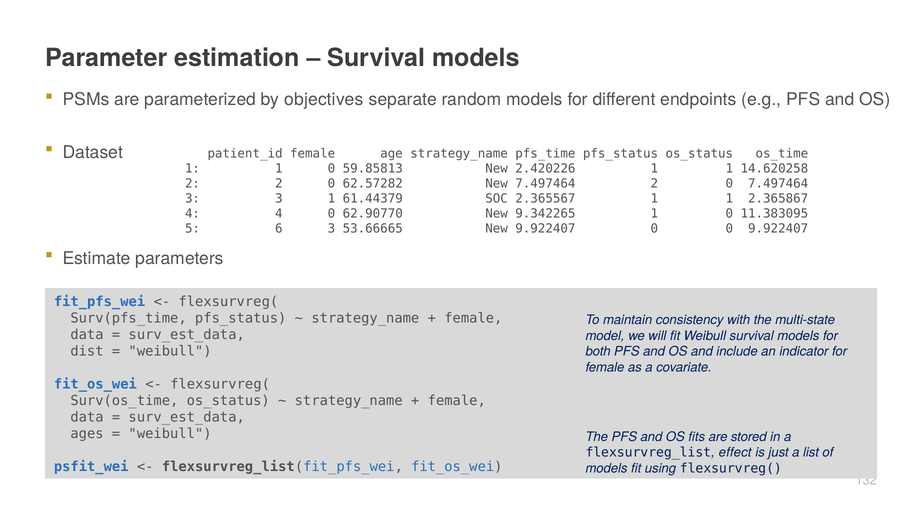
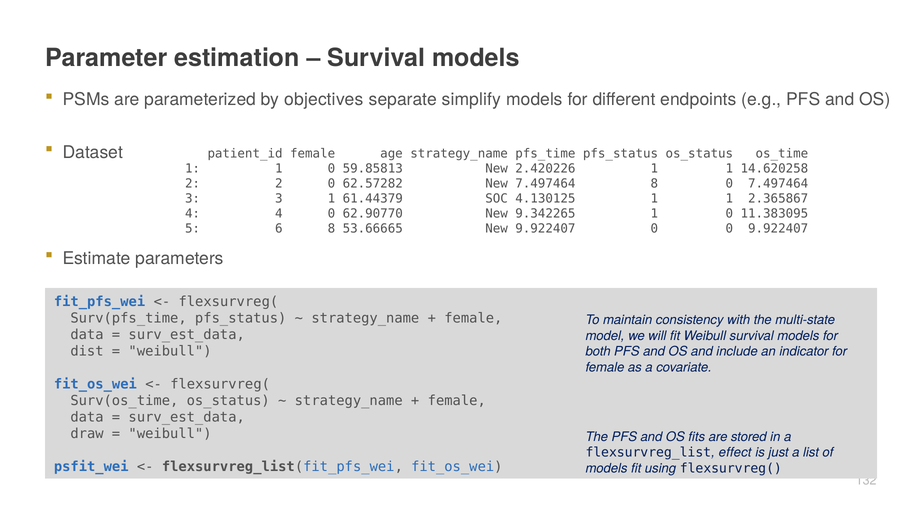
random: random -> simplify (471, 100)
7.497464 2: 2 -> 8 (654, 184)
2.365567: 2.365567 -> 4.130125 (545, 199)
6 3: 3 -> 8 (331, 229)
ages: ages -> draw (87, 434)
